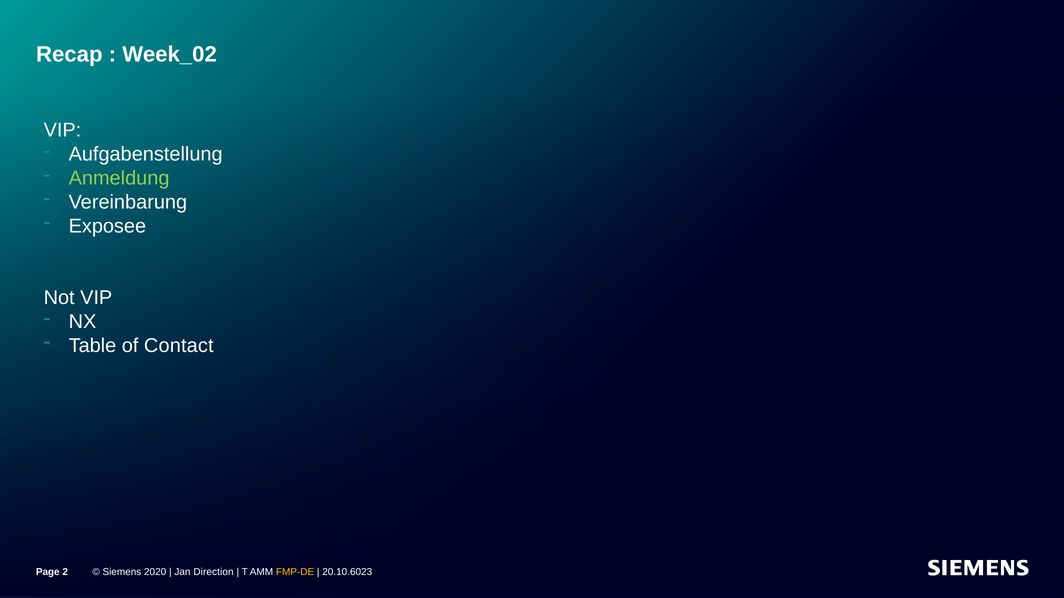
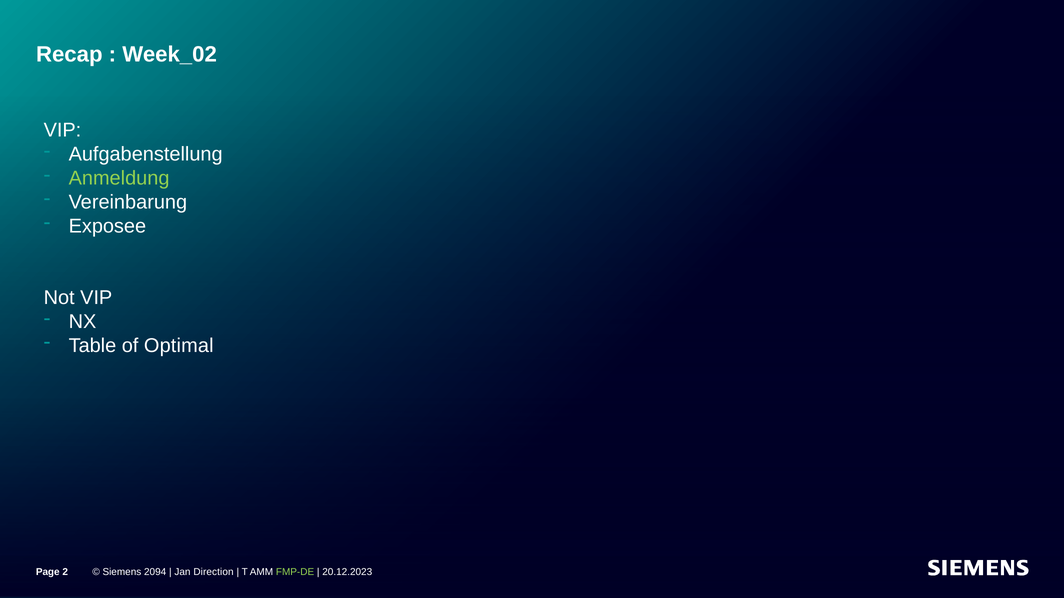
Contact: Contact -> Optimal (179, 346)
2020: 2020 -> 2094 (155, 573)
FMP-DE colour: yellow -> light green (295, 573)
20.10.6023: 20.10.6023 -> 20.12.2023 (347, 573)
